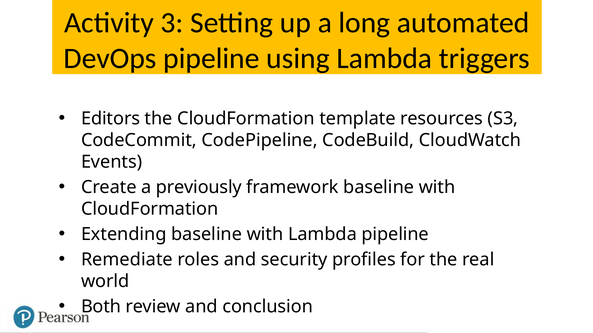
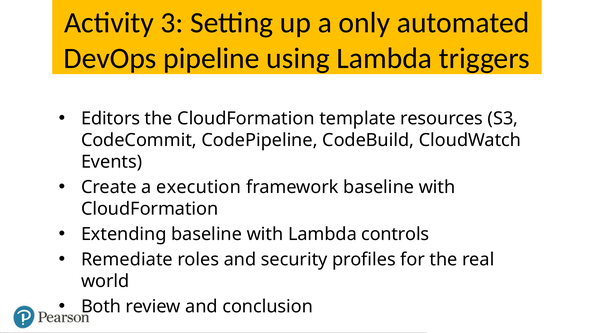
long: long -> only (364, 23)
previously: previously -> execution (199, 187)
Lambda pipeline: pipeline -> controls (395, 235)
